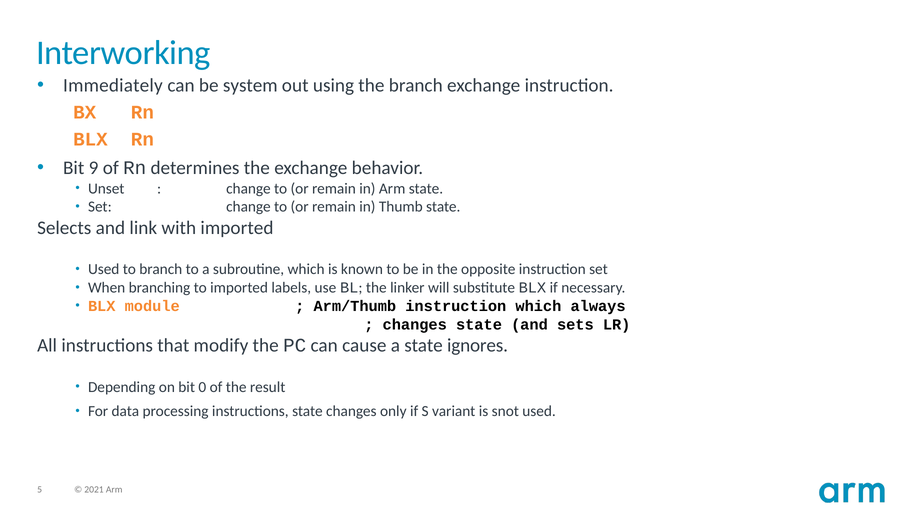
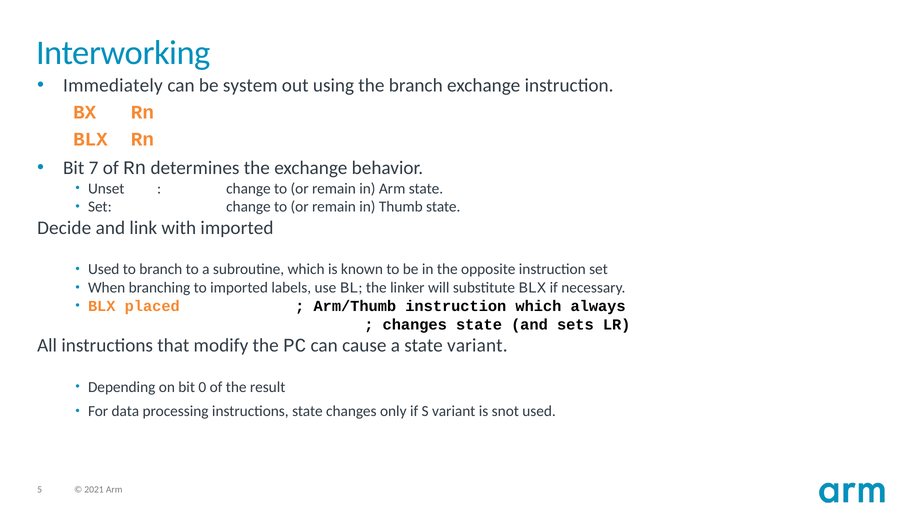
9: 9 -> 7 (94, 168)
Selects: Selects -> Decide (64, 228)
module: module -> placed (152, 306)
state ignores: ignores -> variant (477, 346)
